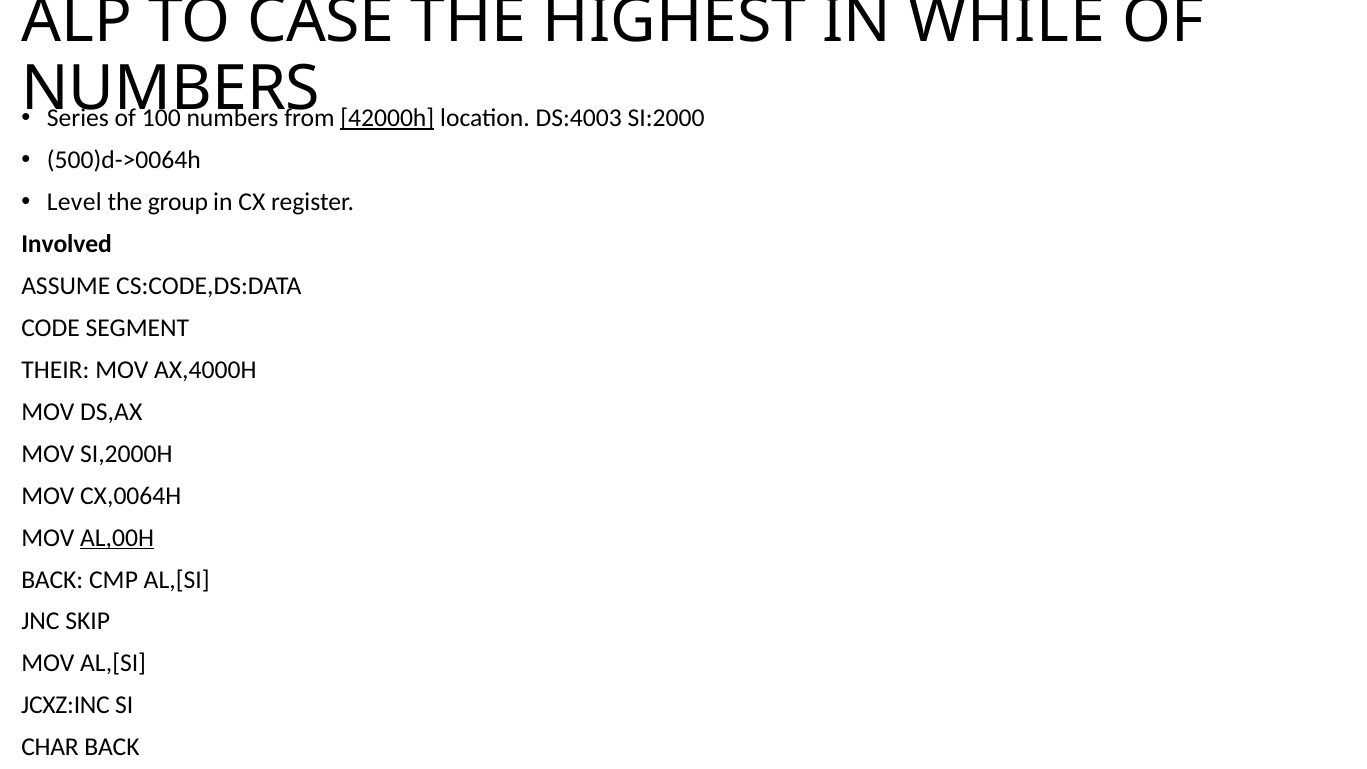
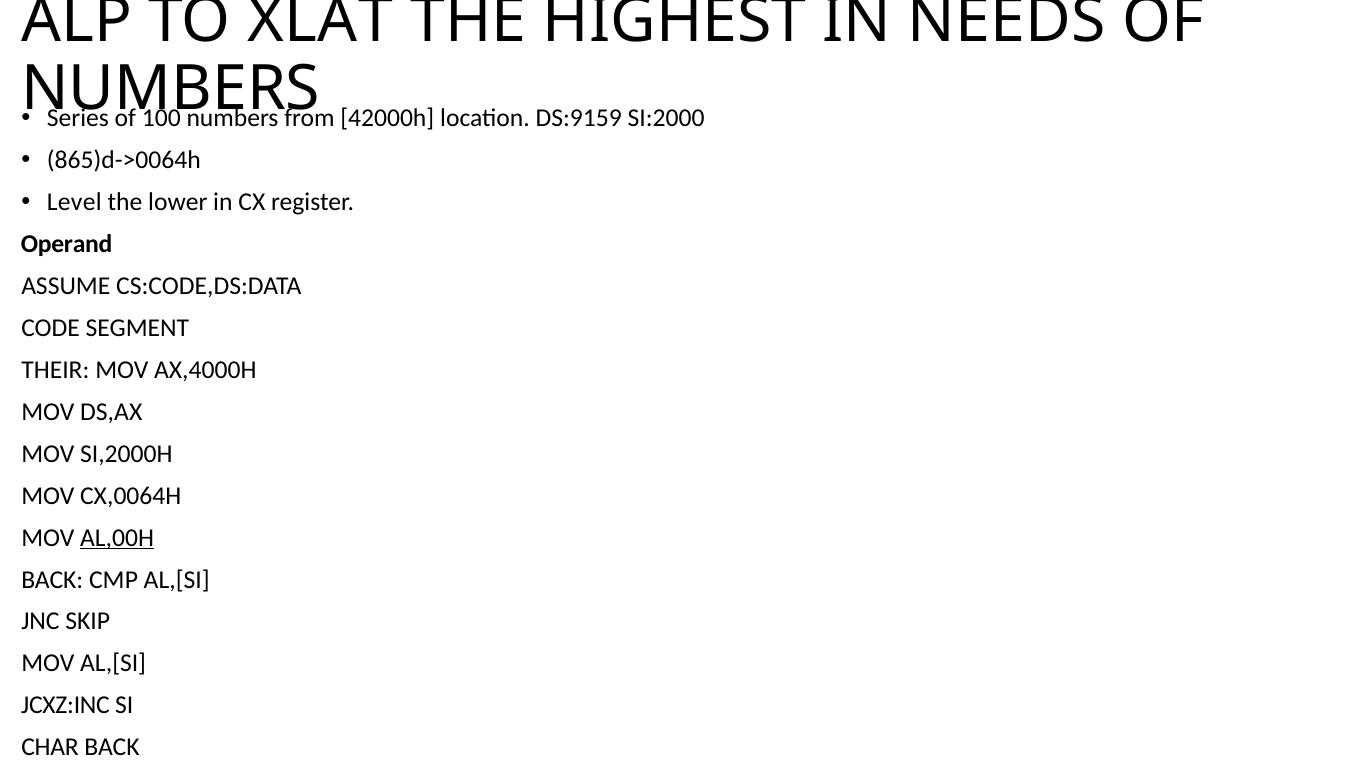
CASE: CASE -> XLAT (320, 21)
WHILE: WHILE -> NEEDS (1007, 21)
42000h underline: present -> none (387, 118)
DS:4003: DS:4003 -> DS:9159 (579, 118)
500)d->0064h: 500)d->0064h -> 865)d->0064h (124, 160)
group: group -> lower (178, 202)
Involved: Involved -> Operand (67, 244)
